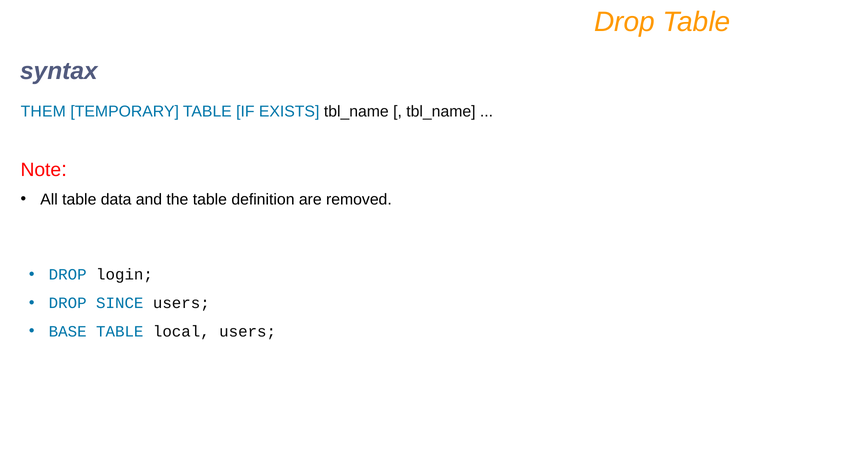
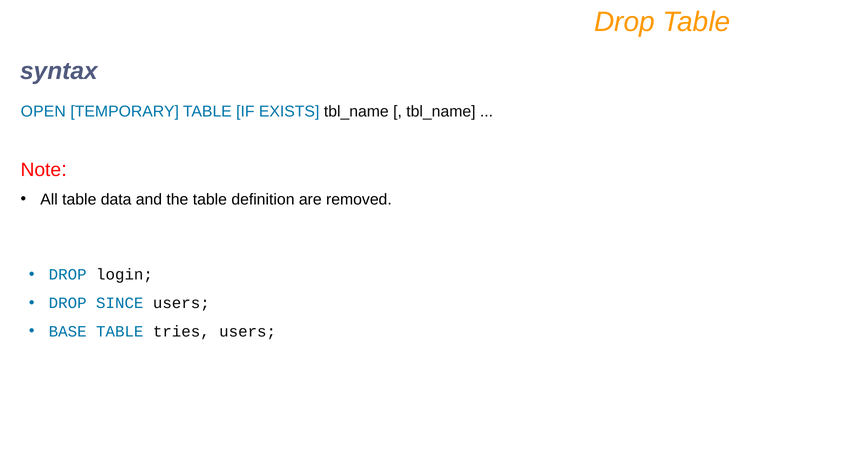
THEM: THEM -> OPEN (43, 112)
local: local -> tries (181, 332)
